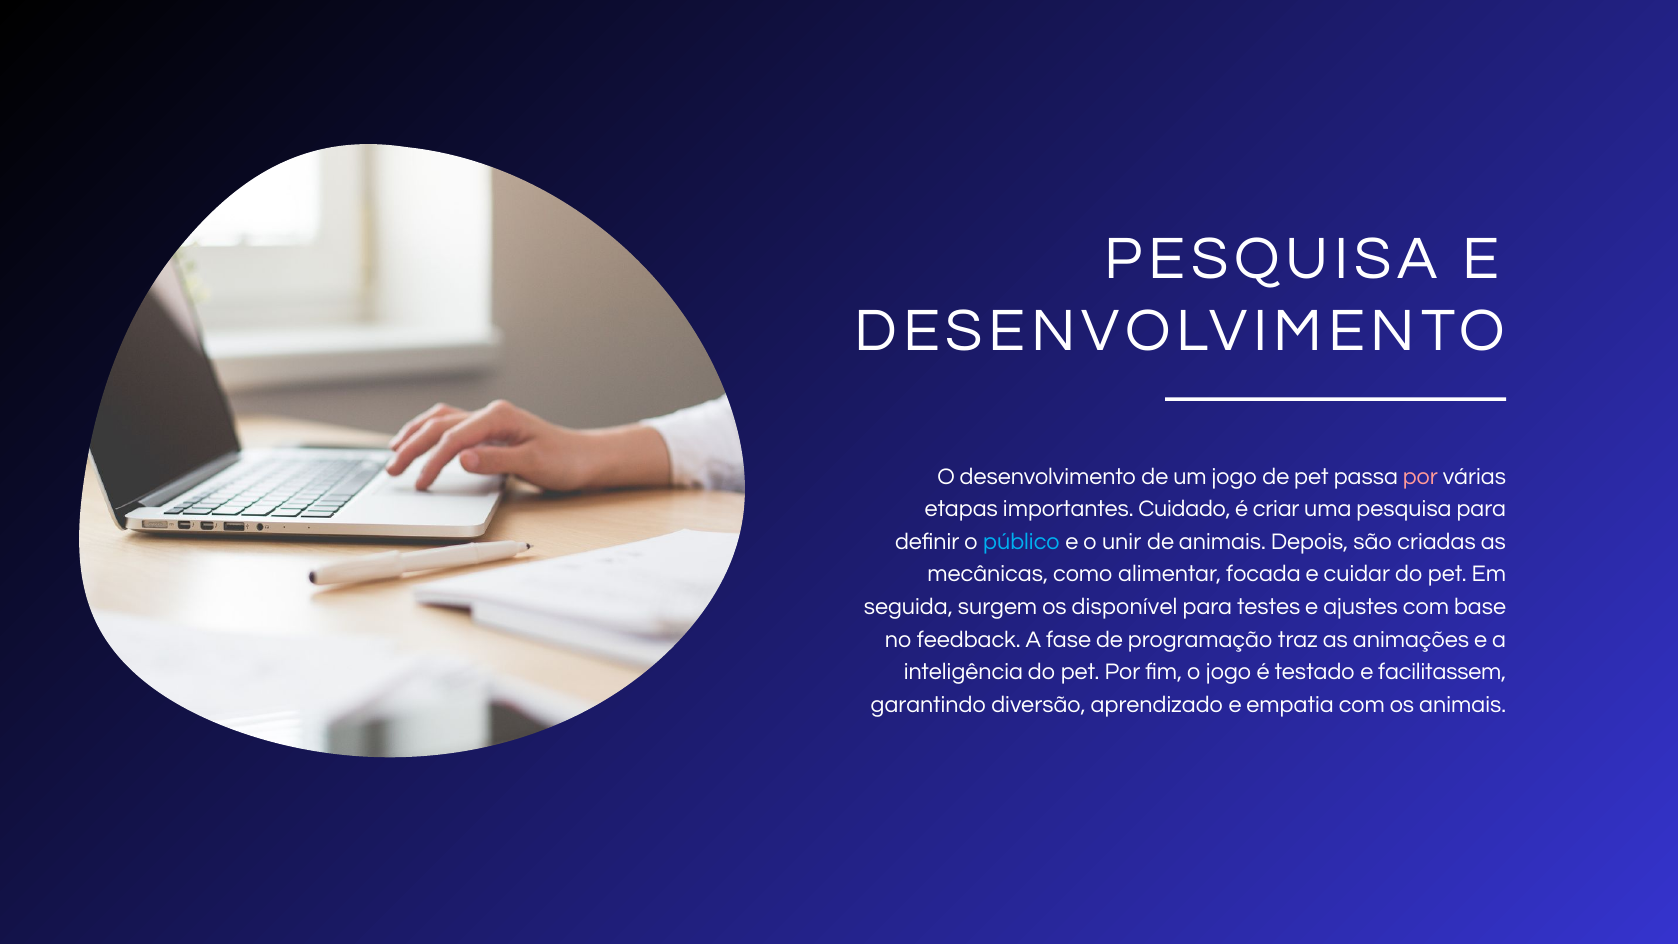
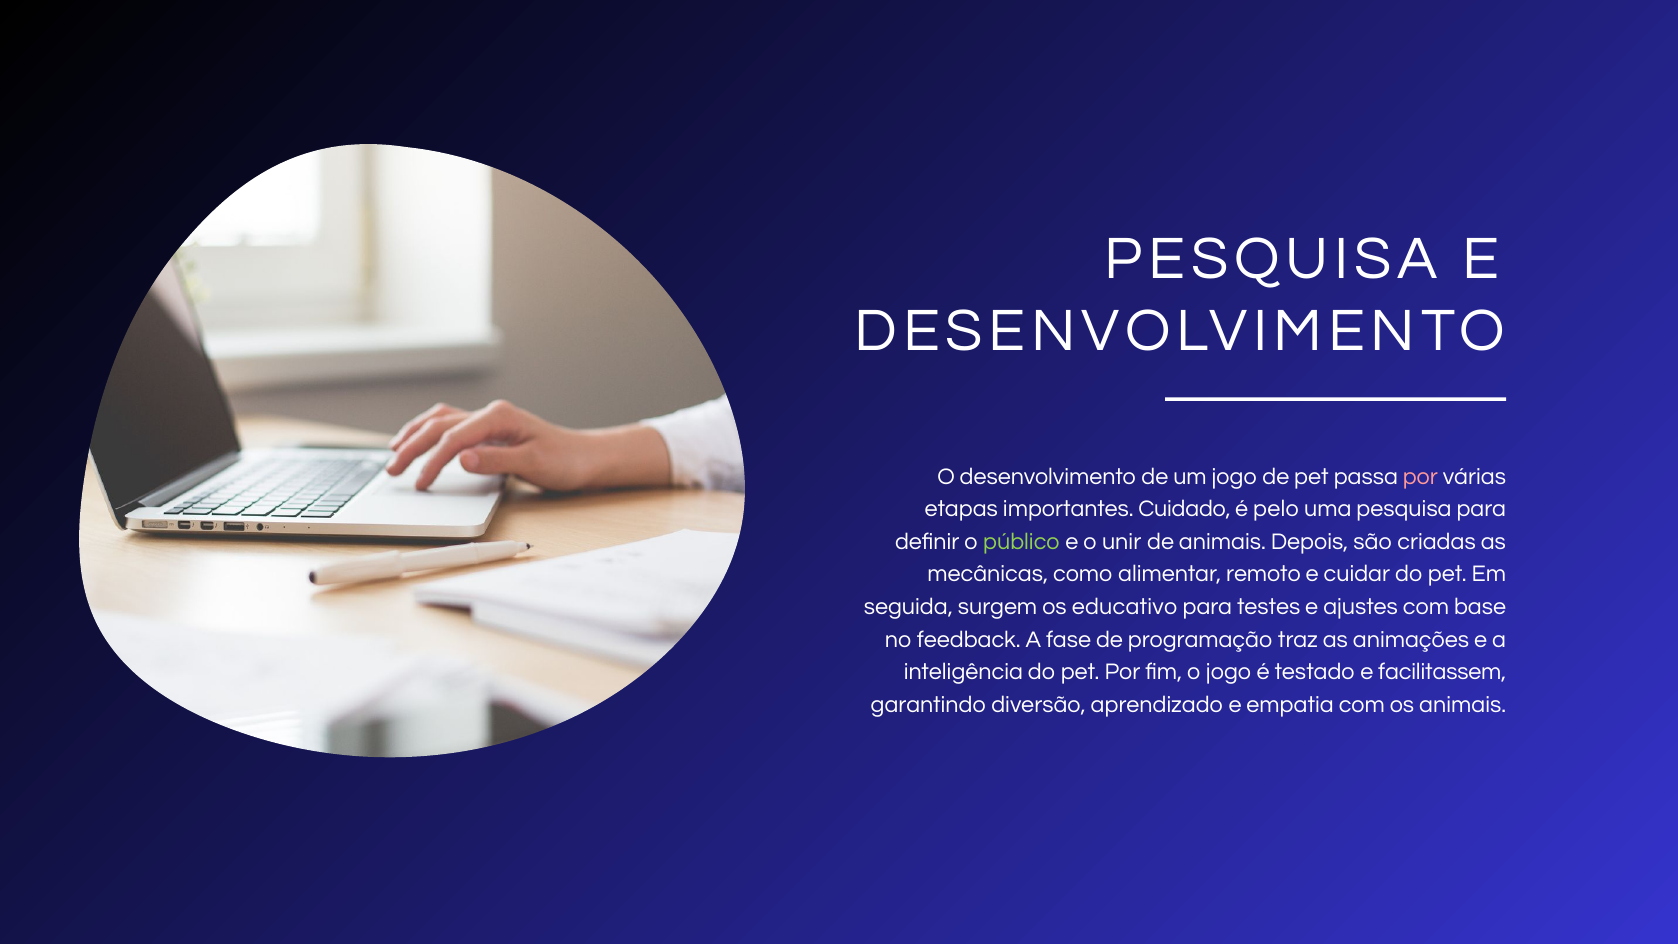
criar: criar -> pelo (1276, 509)
público colour: light blue -> light green (1021, 542)
focada: focada -> remoto (1263, 574)
disponível: disponível -> educativo (1125, 607)
